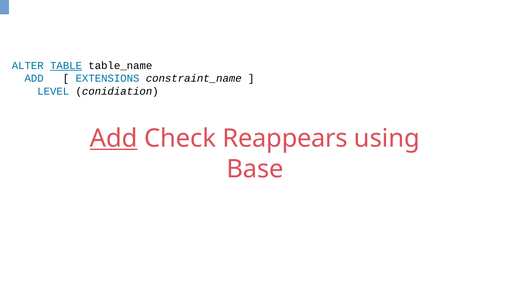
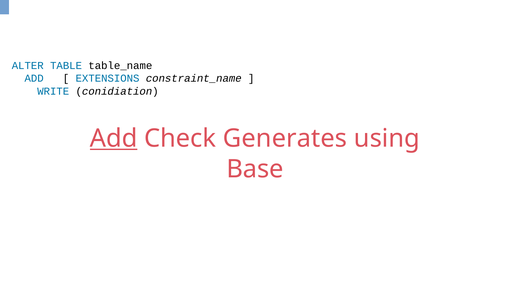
TABLE underline: present -> none (66, 66)
LEVEL: LEVEL -> WRITE (53, 91)
Reappears: Reappears -> Generates (285, 138)
